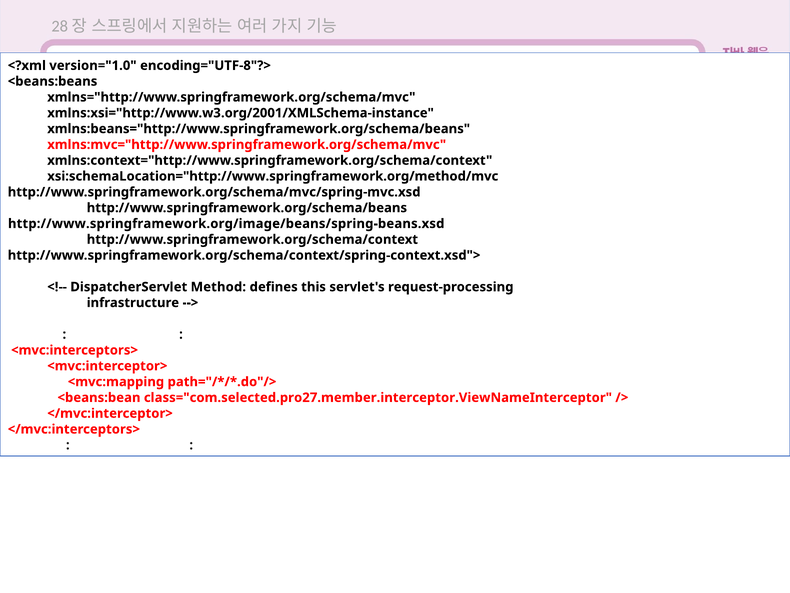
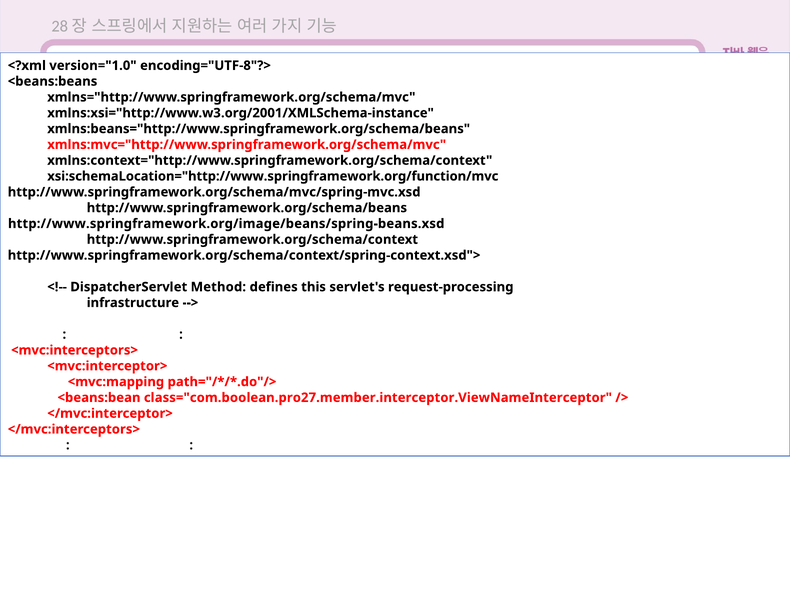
xsi:schemaLocation="http://www.springframework.org/method/mvc: xsi:schemaLocation="http://www.springframework.org/method/mvc -> xsi:schemaLocation="http://www.springframework.org/function/mvc (273, 176)
class="com.selected.pro27.member.interceptor.ViewNameInterceptor: class="com.selected.pro27.member.interceptor.ViewNameInterceptor -> class="com.boolean.pro27.member.interceptor.ViewNameInterceptor (378, 397)
